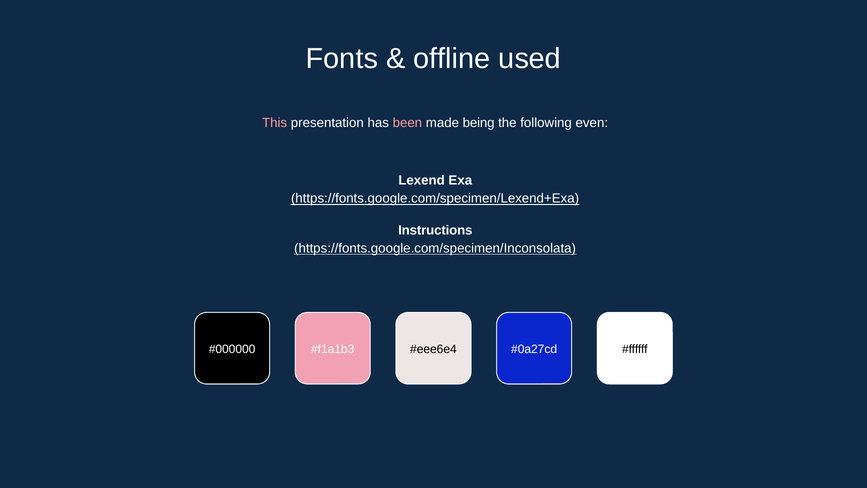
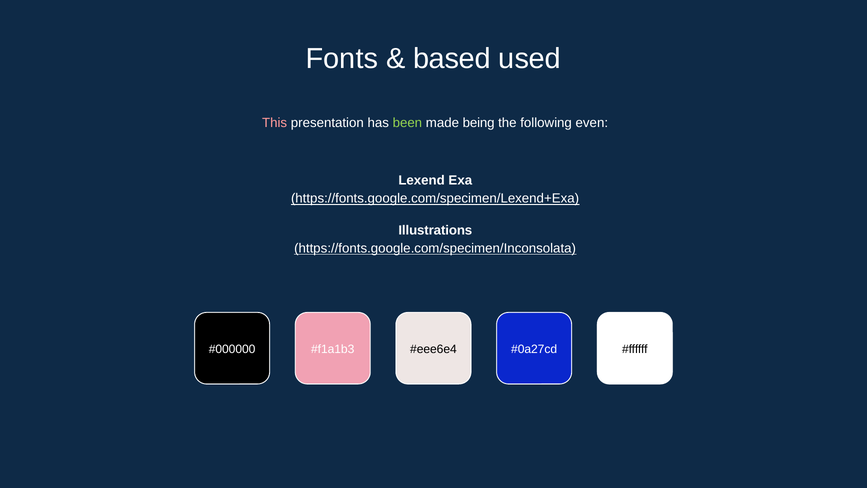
offline: offline -> based (452, 59)
been colour: pink -> light green (407, 123)
Instructions: Instructions -> Illustrations (435, 230)
